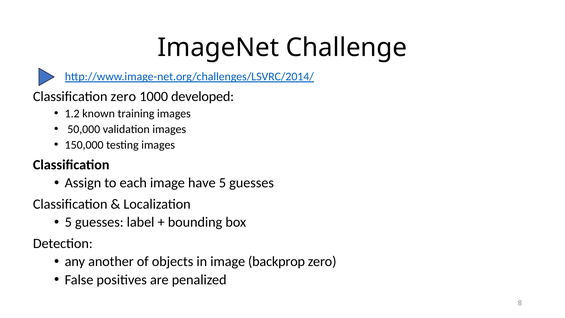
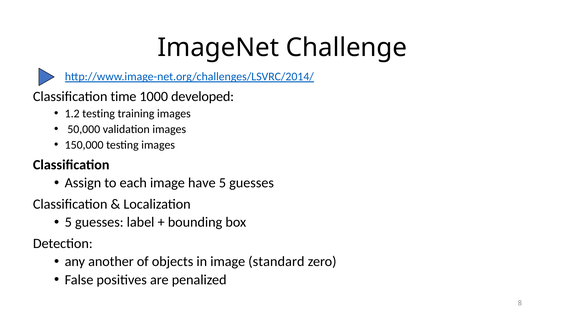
Classification zero: zero -> time (123, 97)
1.2 known: known -> testing (99, 114)
backprop: backprop -> standard (276, 261)
